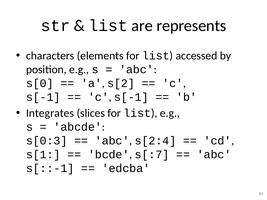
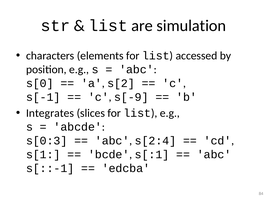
represents: represents -> simulation (191, 26)
s[-1: s[-1 -> s[-9 (131, 97)
s[:7: s[:7 -> s[:1 (152, 155)
